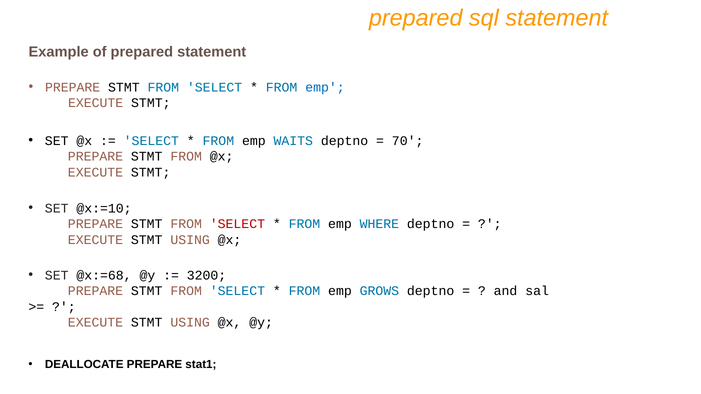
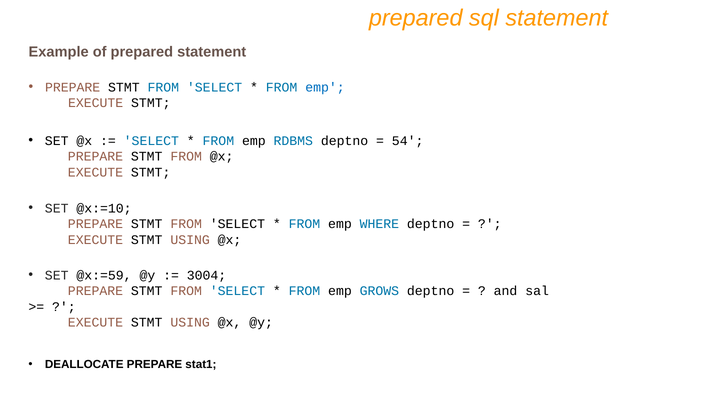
WAITS: WAITS -> RDBMS (293, 141)
70: 70 -> 54 (408, 141)
SELECT colour: red -> black (237, 224)
@x:=68: @x:=68 -> @x:=59 (104, 276)
3200: 3200 -> 3004 (207, 276)
